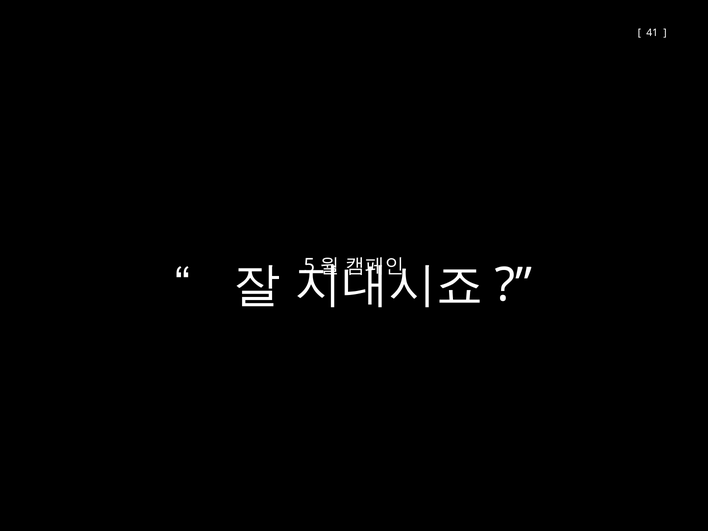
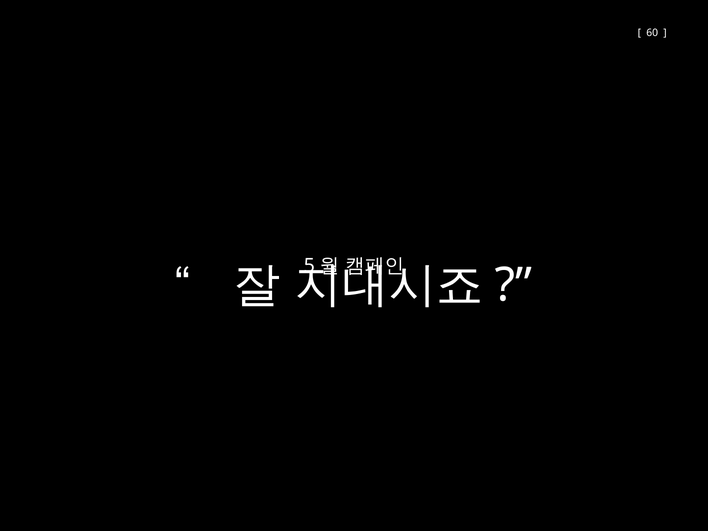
41: 41 -> 60 (652, 33)
